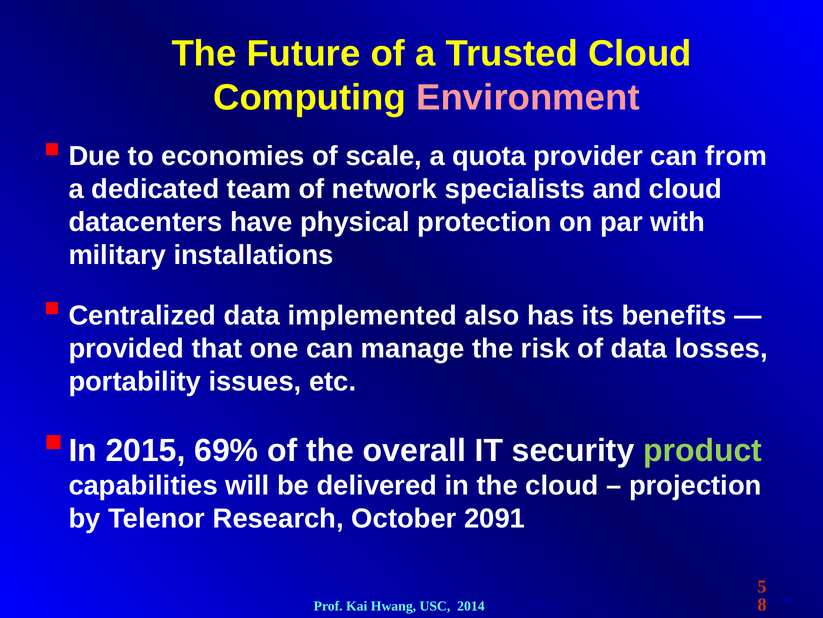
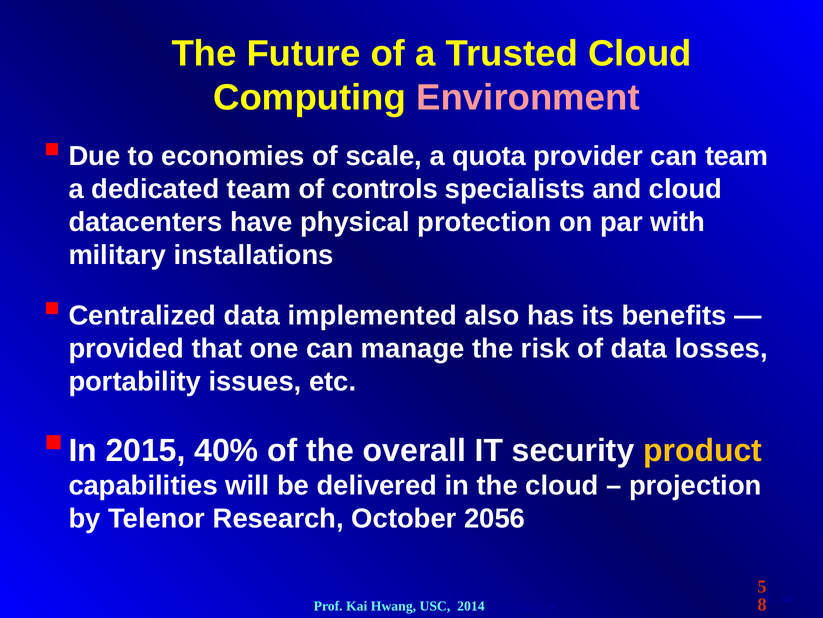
can from: from -> team (737, 156)
network: network -> controls (385, 189)
69%: 69% -> 40% (226, 450)
product colour: light green -> yellow (703, 450)
2091: 2091 -> 2056 (495, 518)
